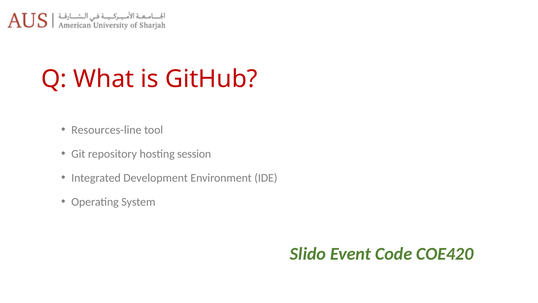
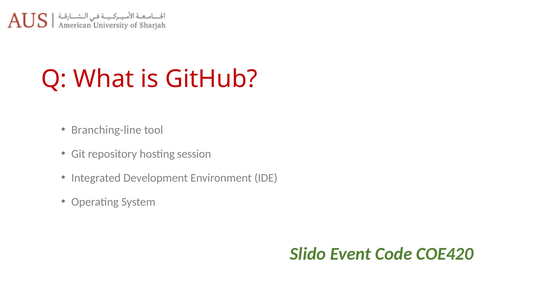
Resources-line: Resources-line -> Branching-line (106, 130)
